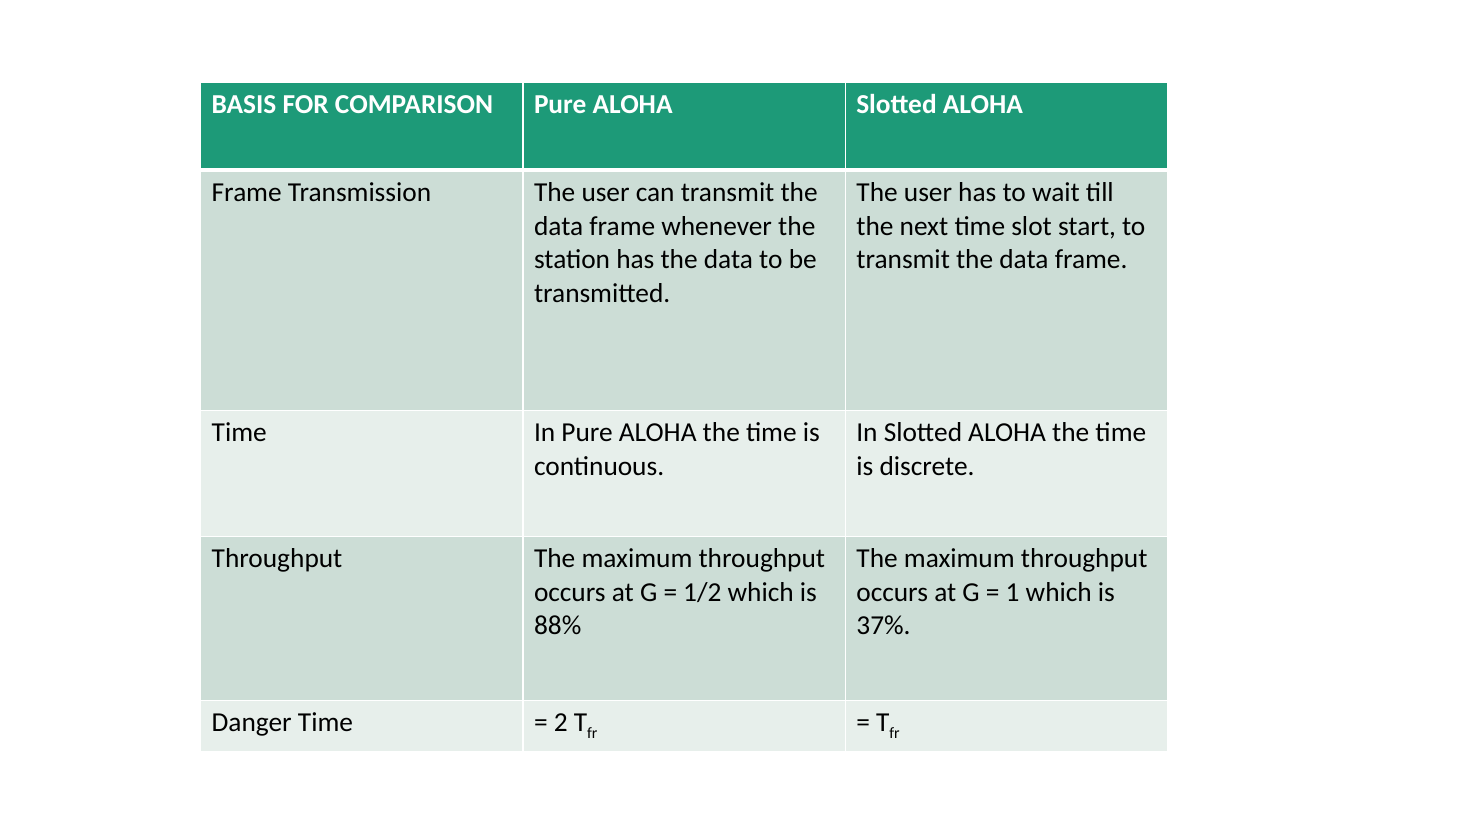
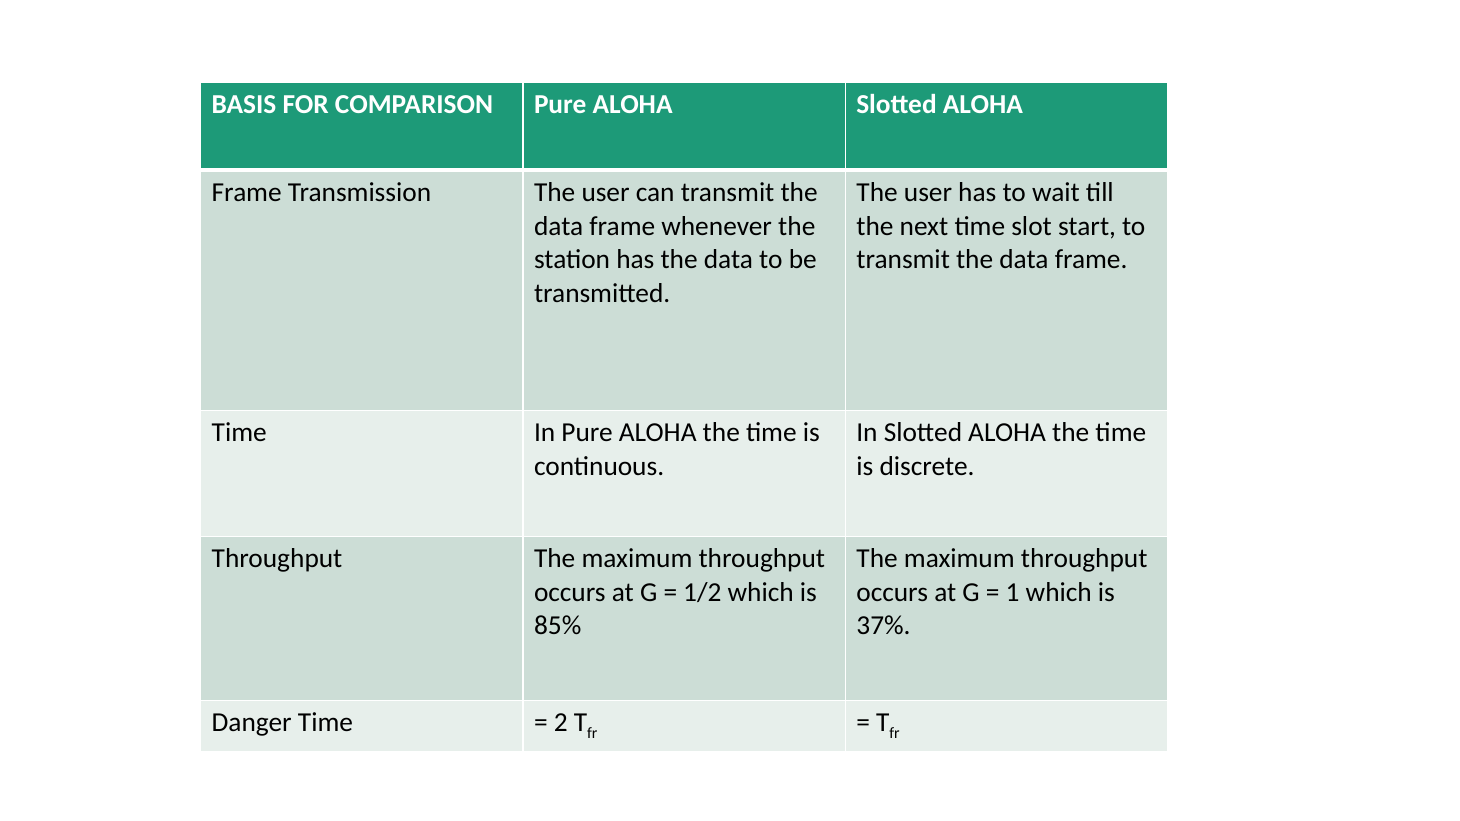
88%: 88% -> 85% (558, 626)
